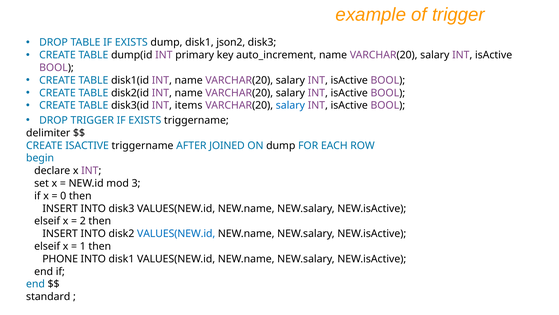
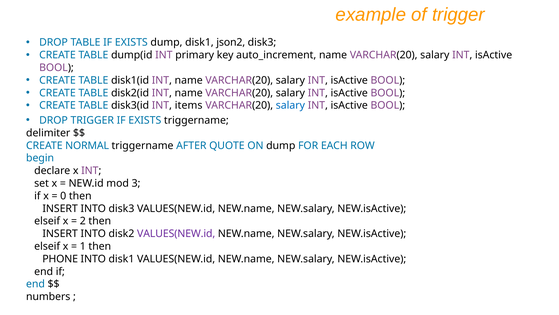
CREATE ISACTIVE: ISACTIVE -> NORMAL (87, 145)
JOINED: JOINED -> QUOTE (227, 145)
VALUES(NEW.id colour: blue -> purple (176, 233)
standard: standard -> numbers (48, 296)
